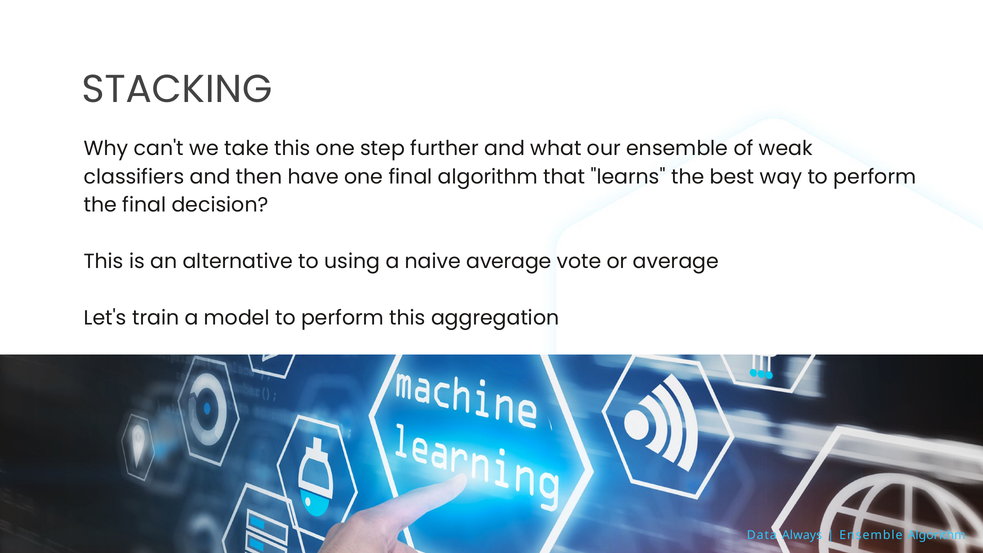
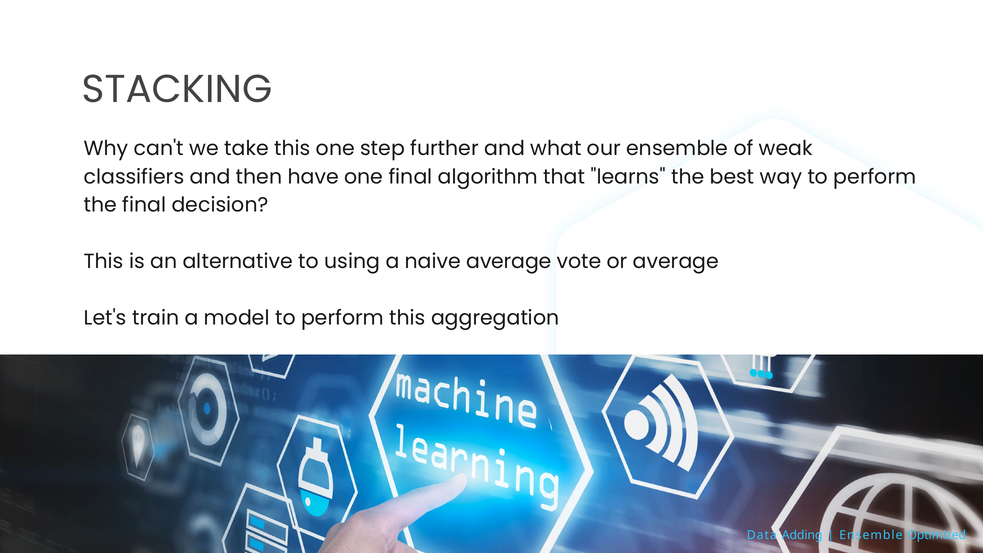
Always: Always -> Adding (802, 535)
Ensemble Algorithm: Algorithm -> Optimized (937, 535)
